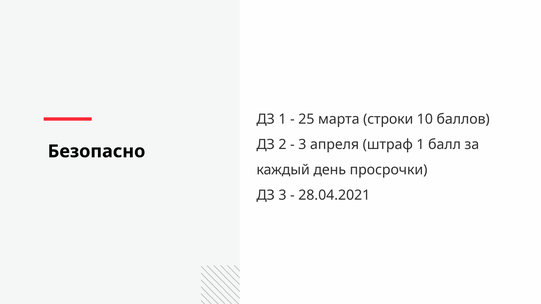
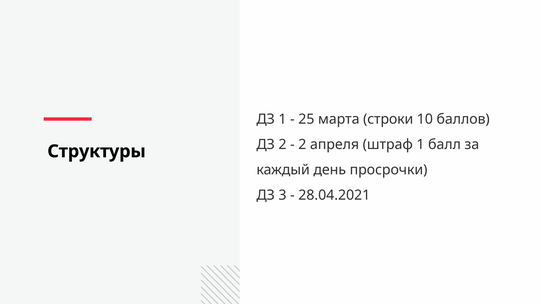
3: 3 -> 2 (302, 145)
Безопасно: Безопасно -> Структуры (97, 152)
